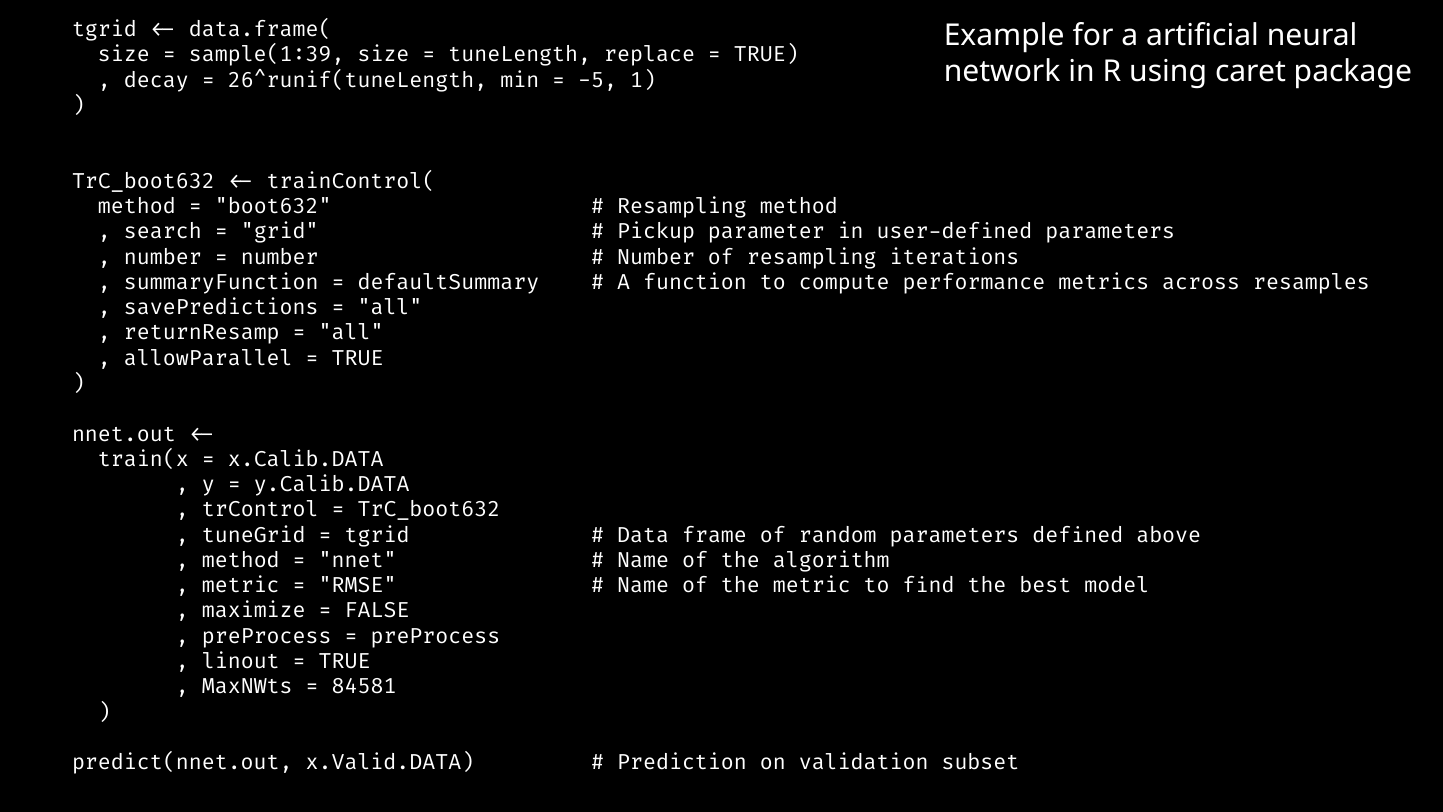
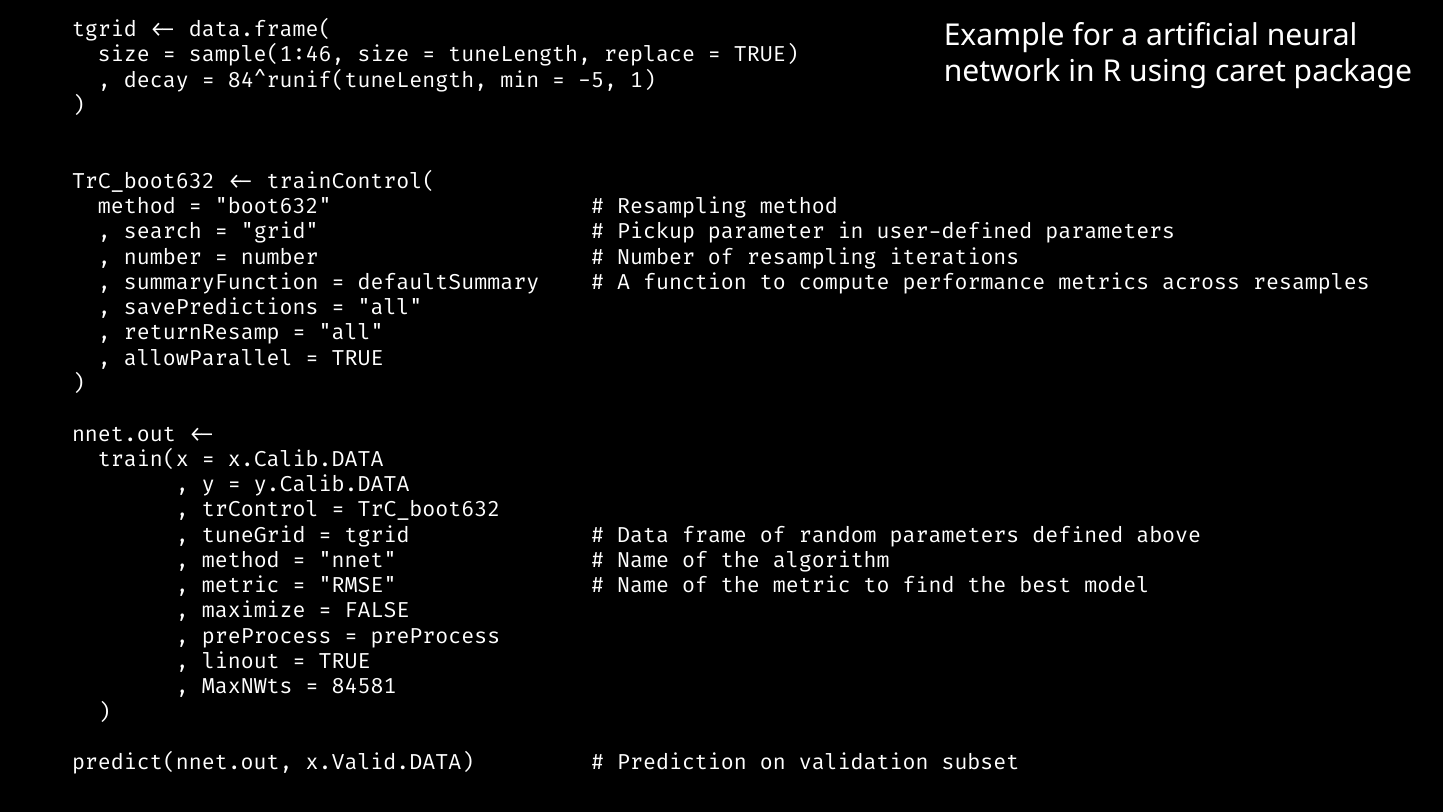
sample(1:39: sample(1:39 -> sample(1:46 (267, 55)
26^runif(tuneLength: 26^runif(tuneLength -> 84^runif(tuneLength (358, 80)
